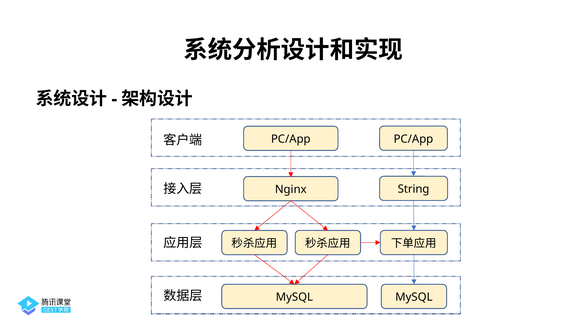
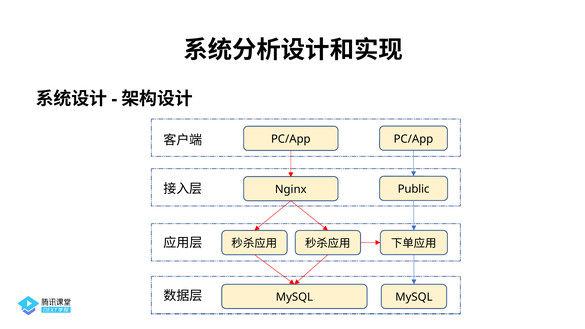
String: String -> Public (414, 189)
